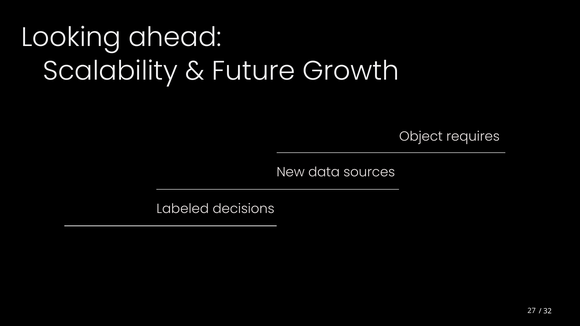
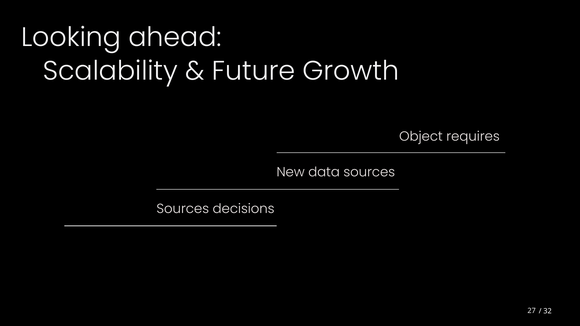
Labeled: Labeled -> Sources (183, 209)
